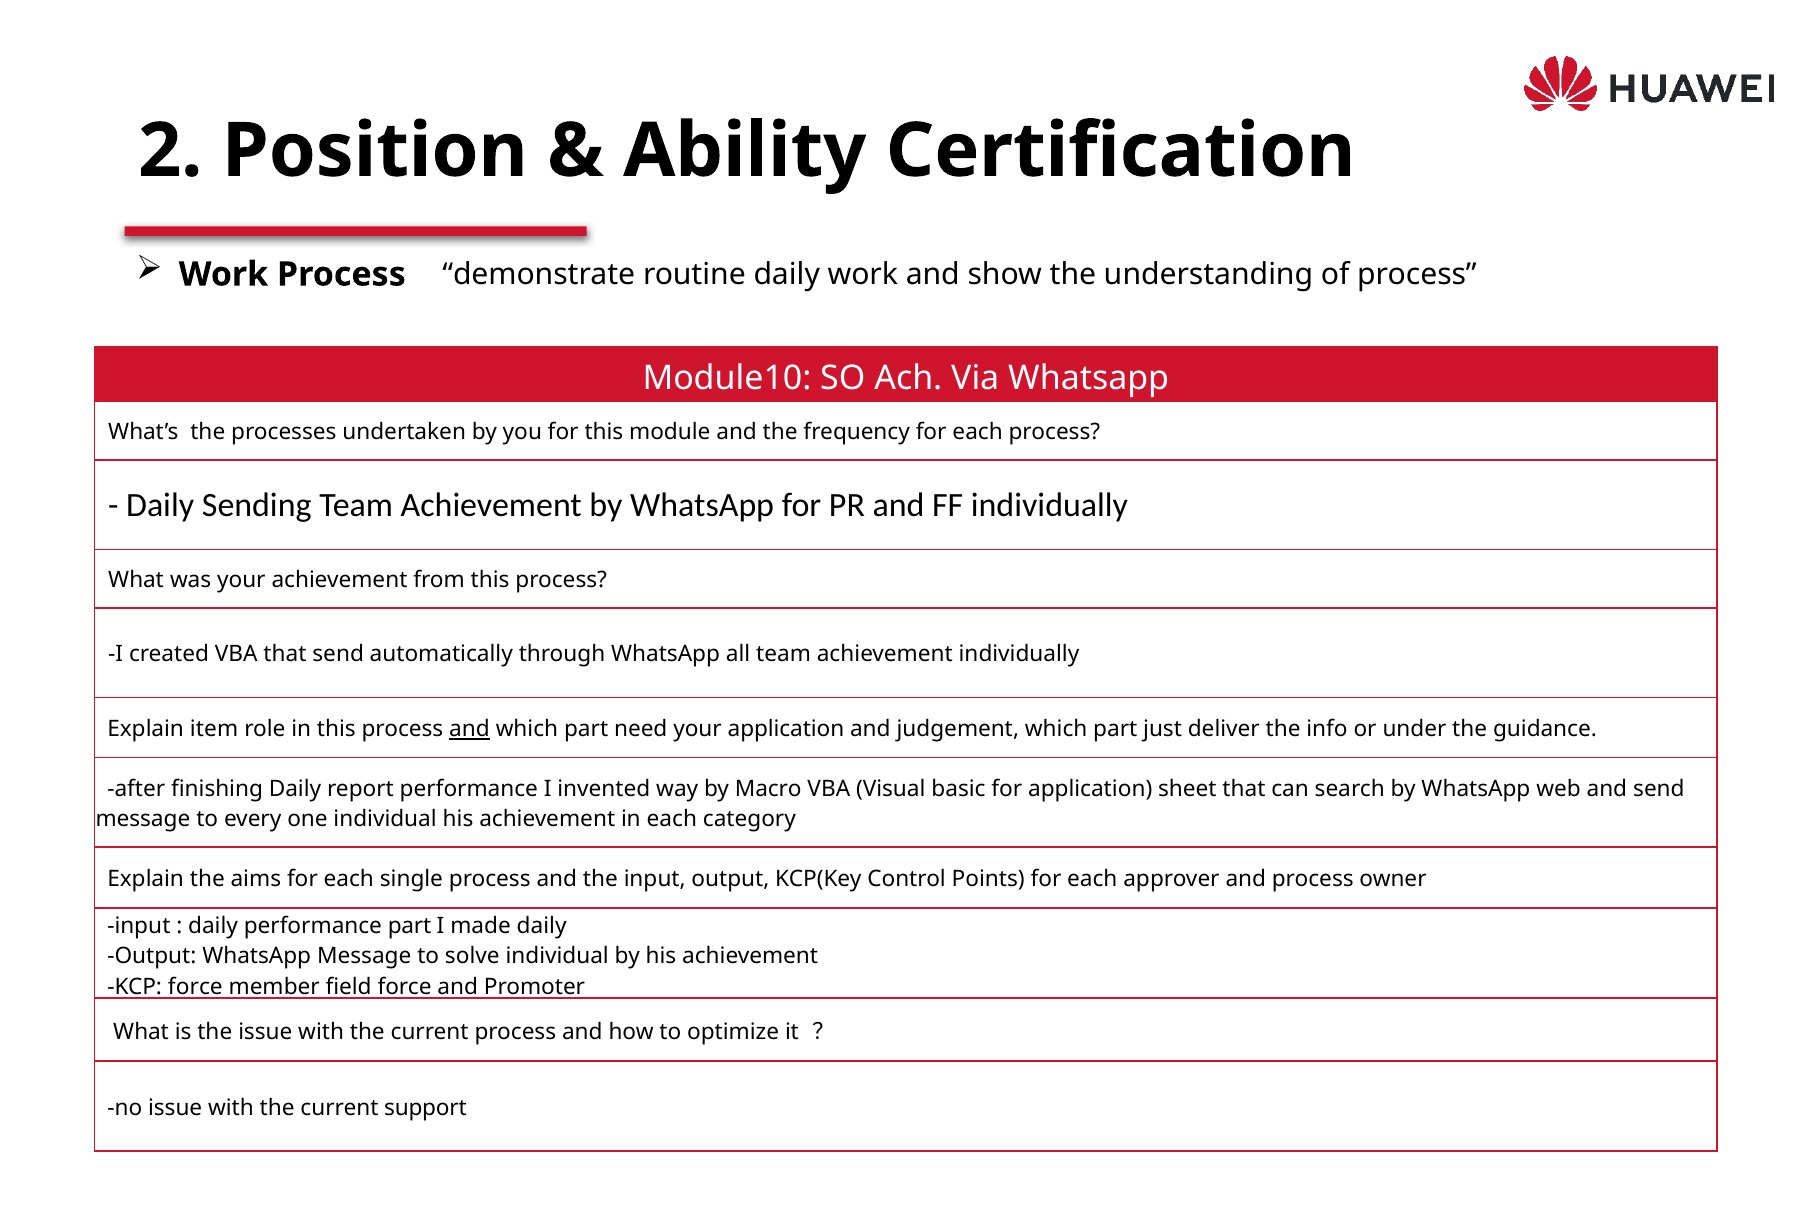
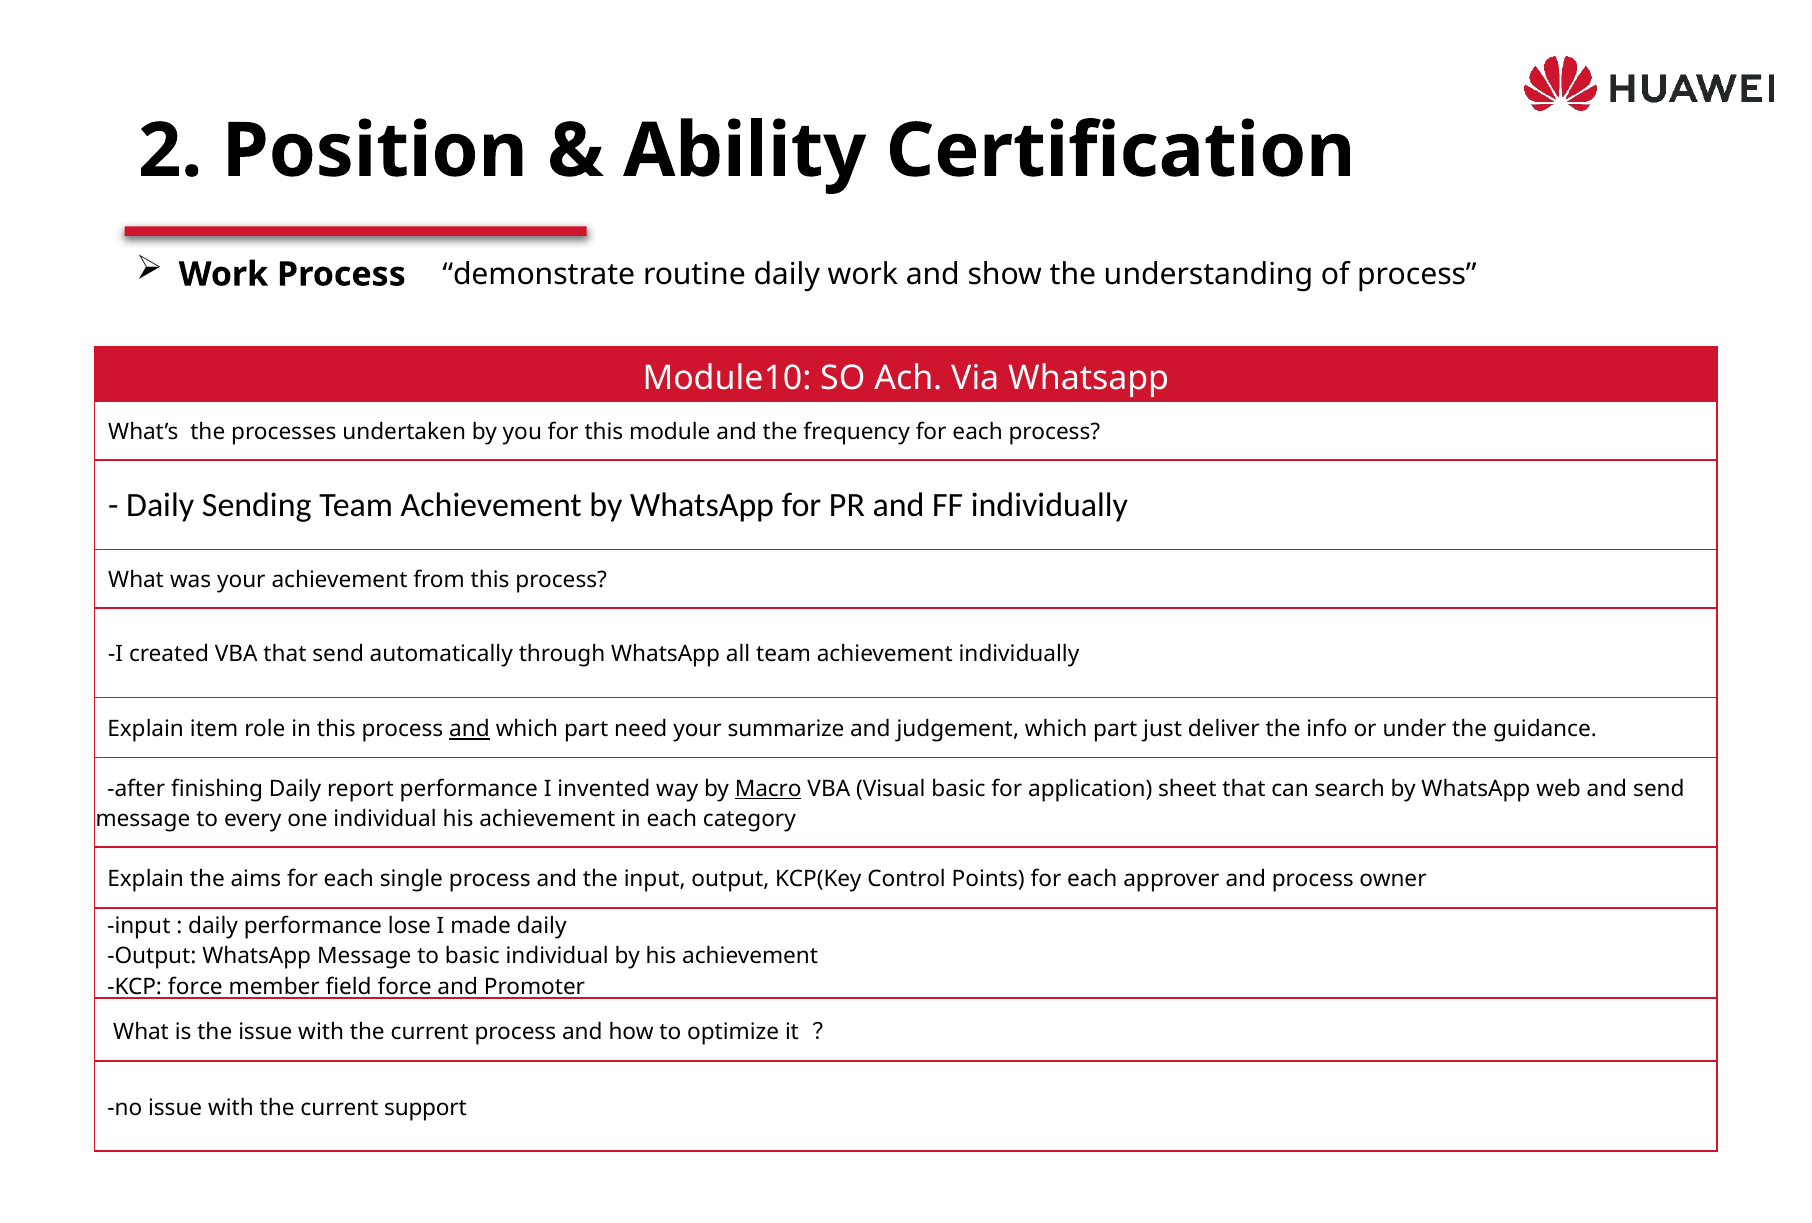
your application: application -> summarize (786, 729)
Macro underline: none -> present (768, 789)
performance part: part -> lose (409, 926)
to solve: solve -> basic (472, 957)
